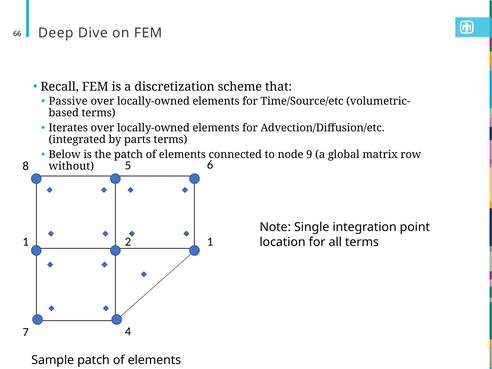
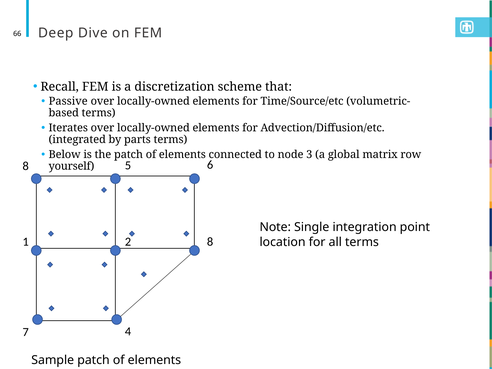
9: 9 -> 3 (309, 155)
without: without -> yourself (71, 166)
2 1: 1 -> 8 (210, 242)
